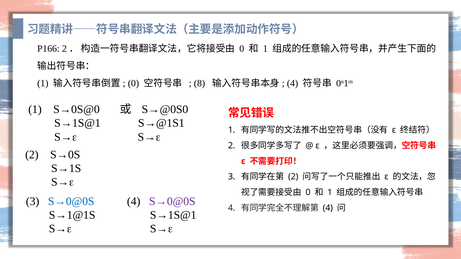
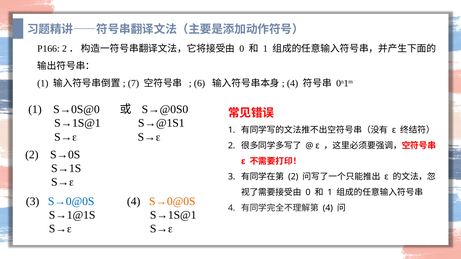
0: 0 -> 7 (133, 83)
8: 8 -> 6 (200, 83)
S→0@0S colour: purple -> orange (172, 201)
